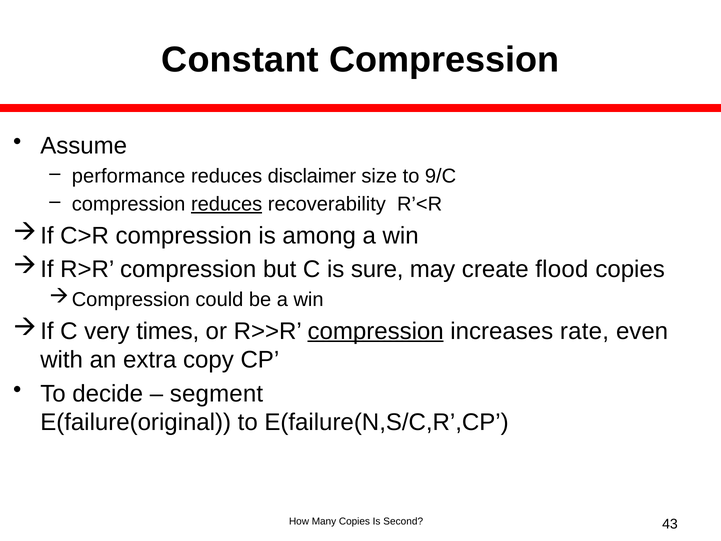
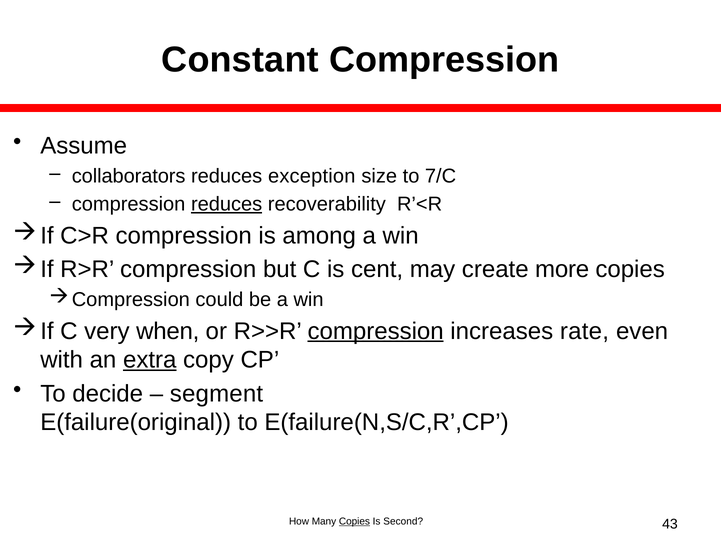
performance: performance -> collaborators (129, 176)
disclaimer: disclaimer -> exception (312, 176)
9/C: 9/C -> 7/C (441, 176)
sure: sure -> cent (377, 269)
flood: flood -> more (562, 269)
times: times -> when (168, 331)
extra underline: none -> present (150, 360)
Copies underline: none -> present (354, 521)
